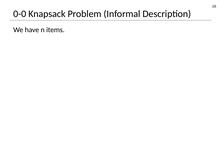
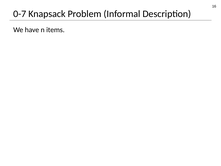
0-0: 0-0 -> 0-7 (20, 14)
